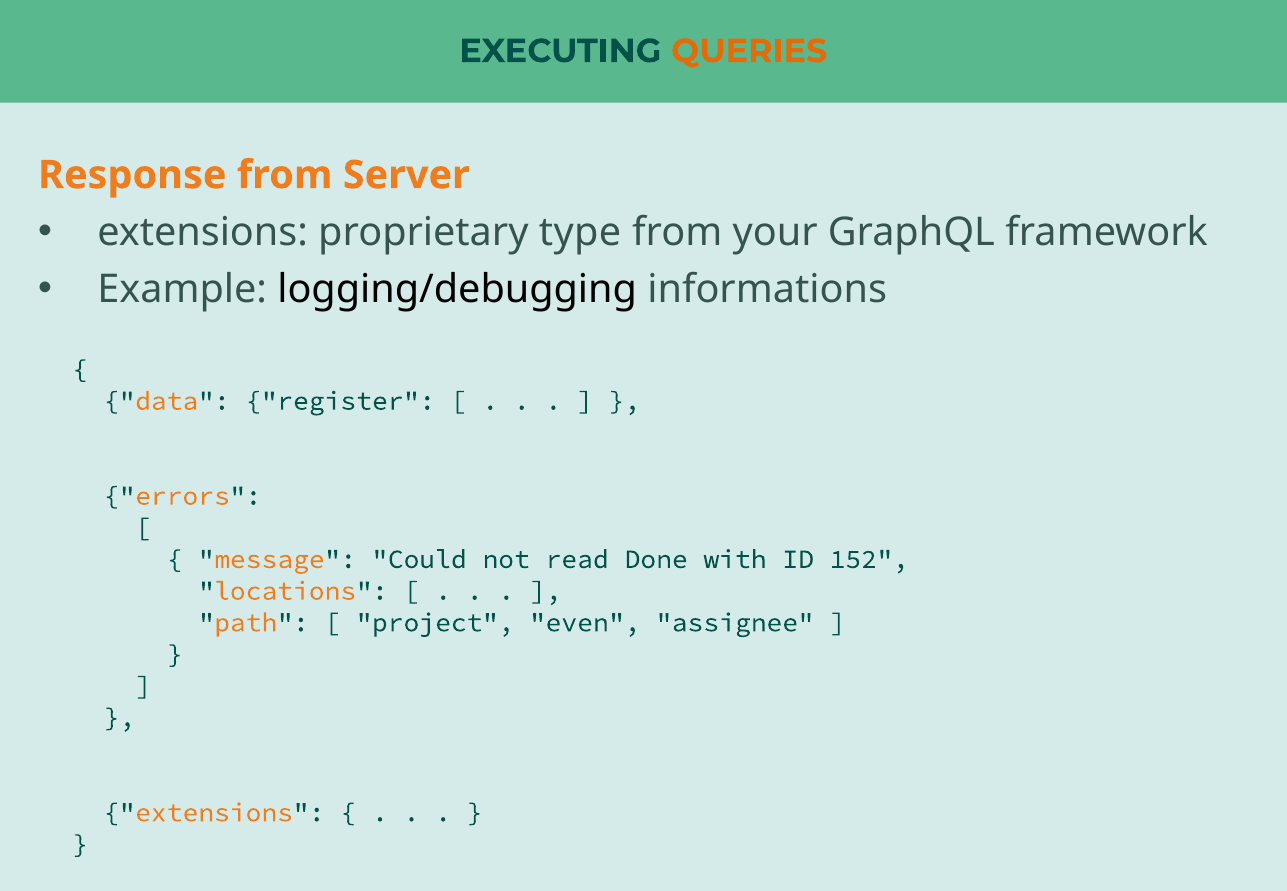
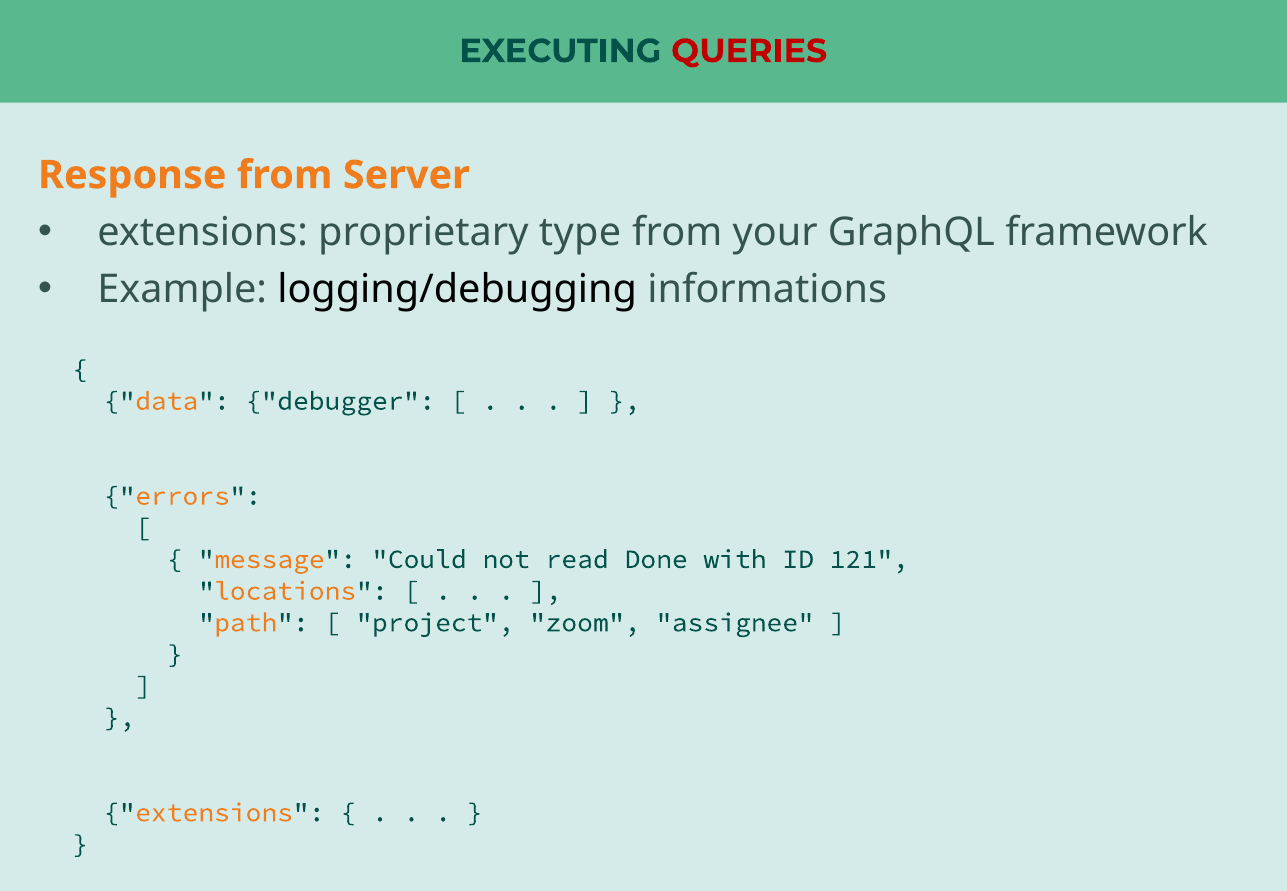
QUERIES colour: orange -> red (749, 51)
register: register -> debugger (340, 401)
152: 152 -> 121 (869, 559)
even: even -> zoom (585, 623)
